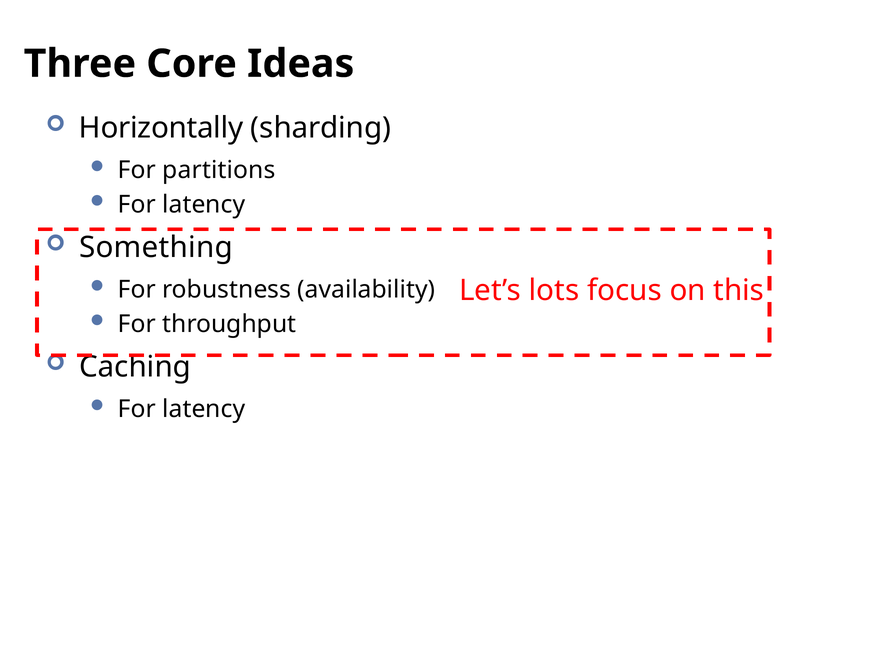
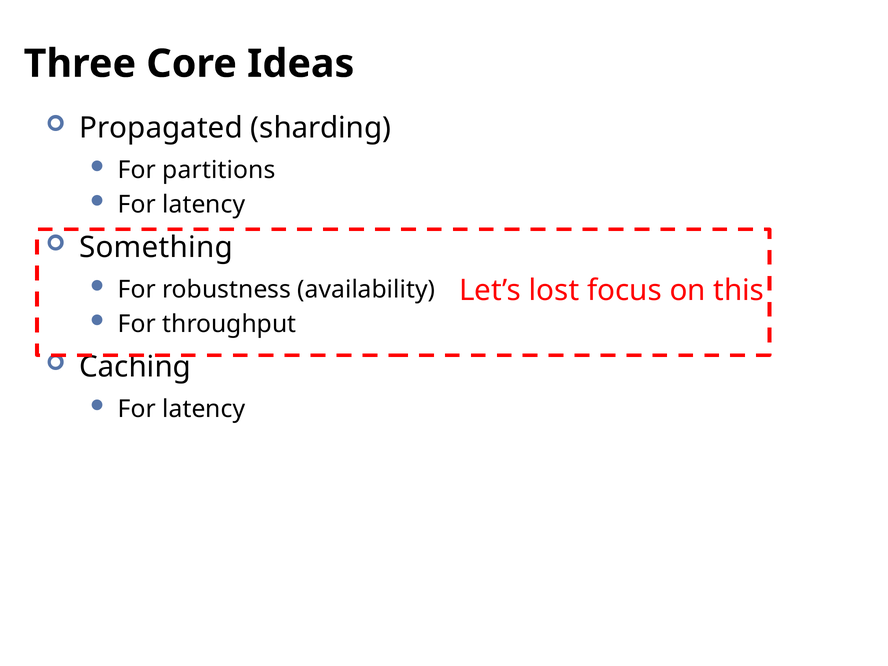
Horizontally: Horizontally -> Propagated (161, 128)
lots: lots -> lost (554, 291)
